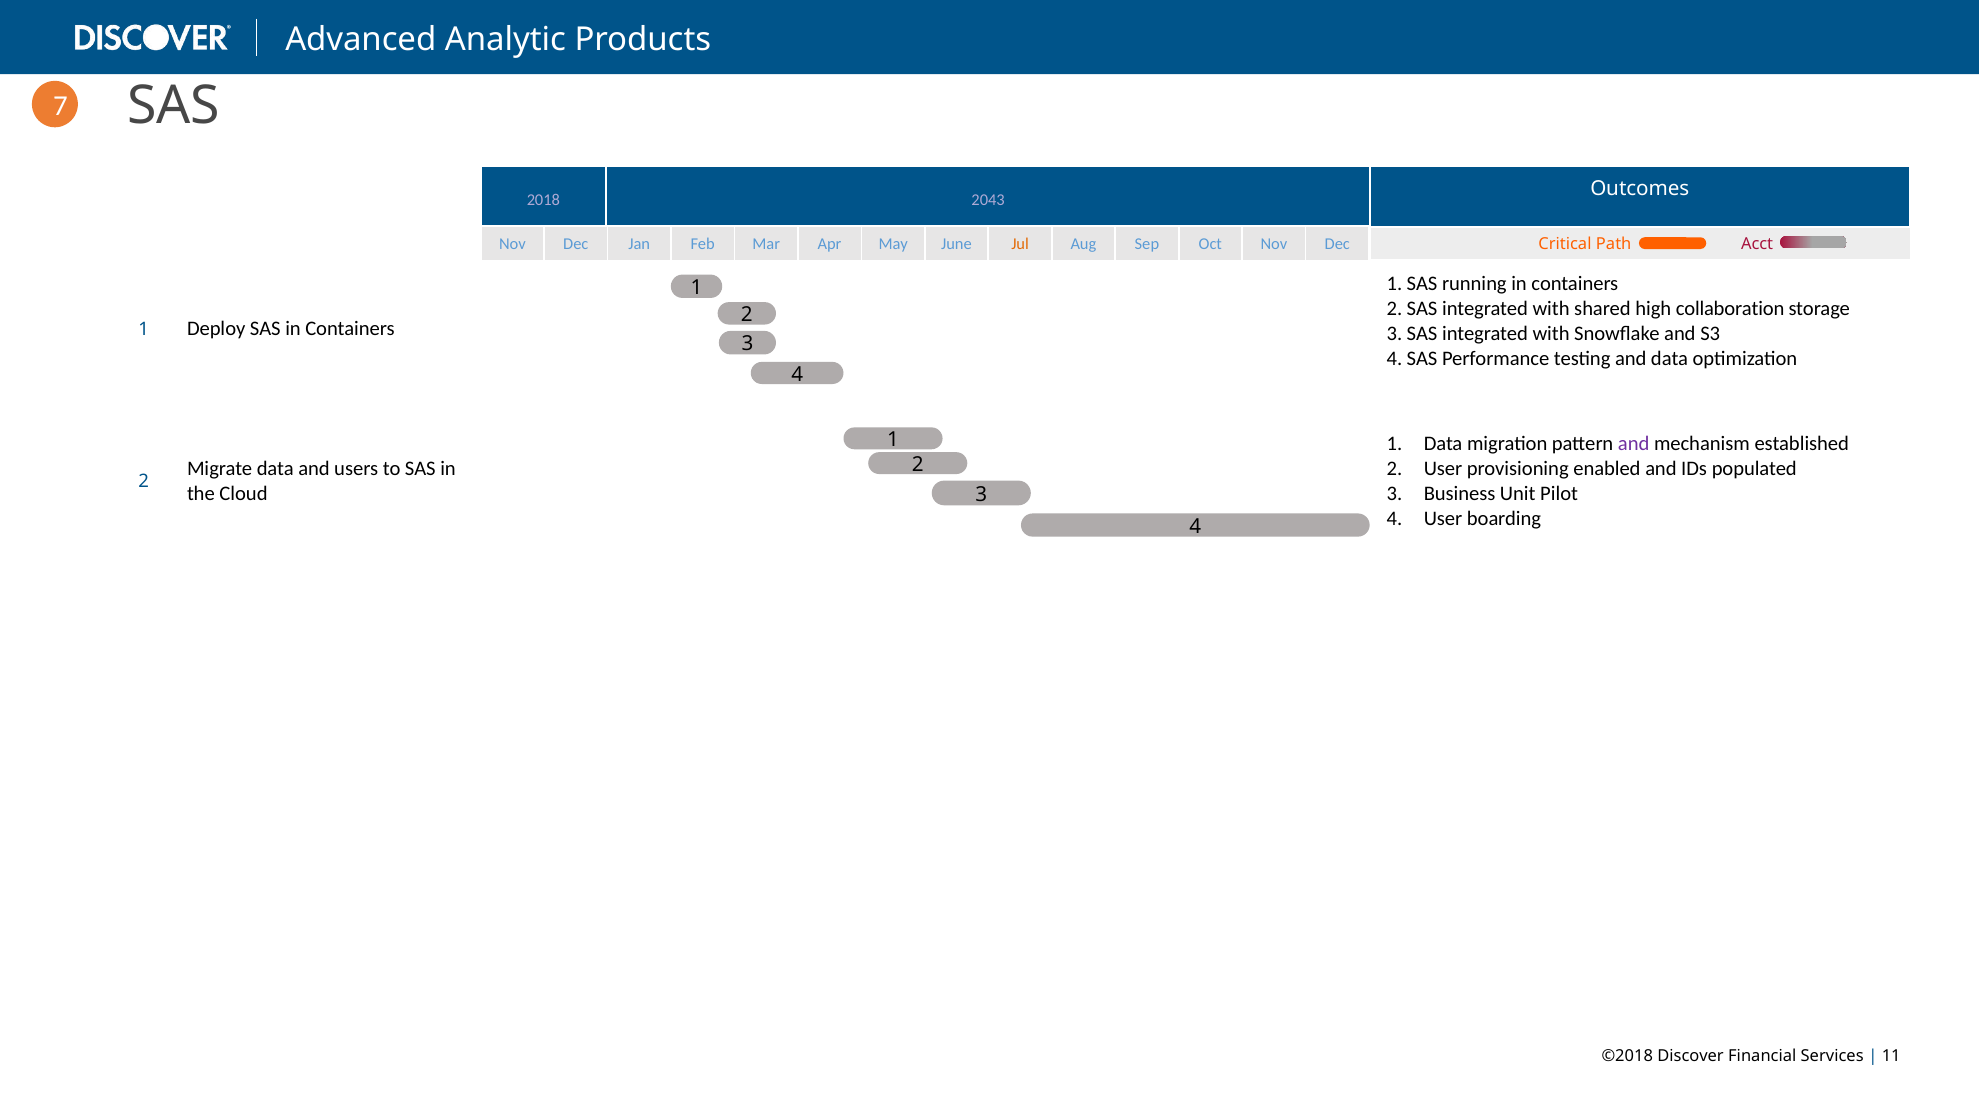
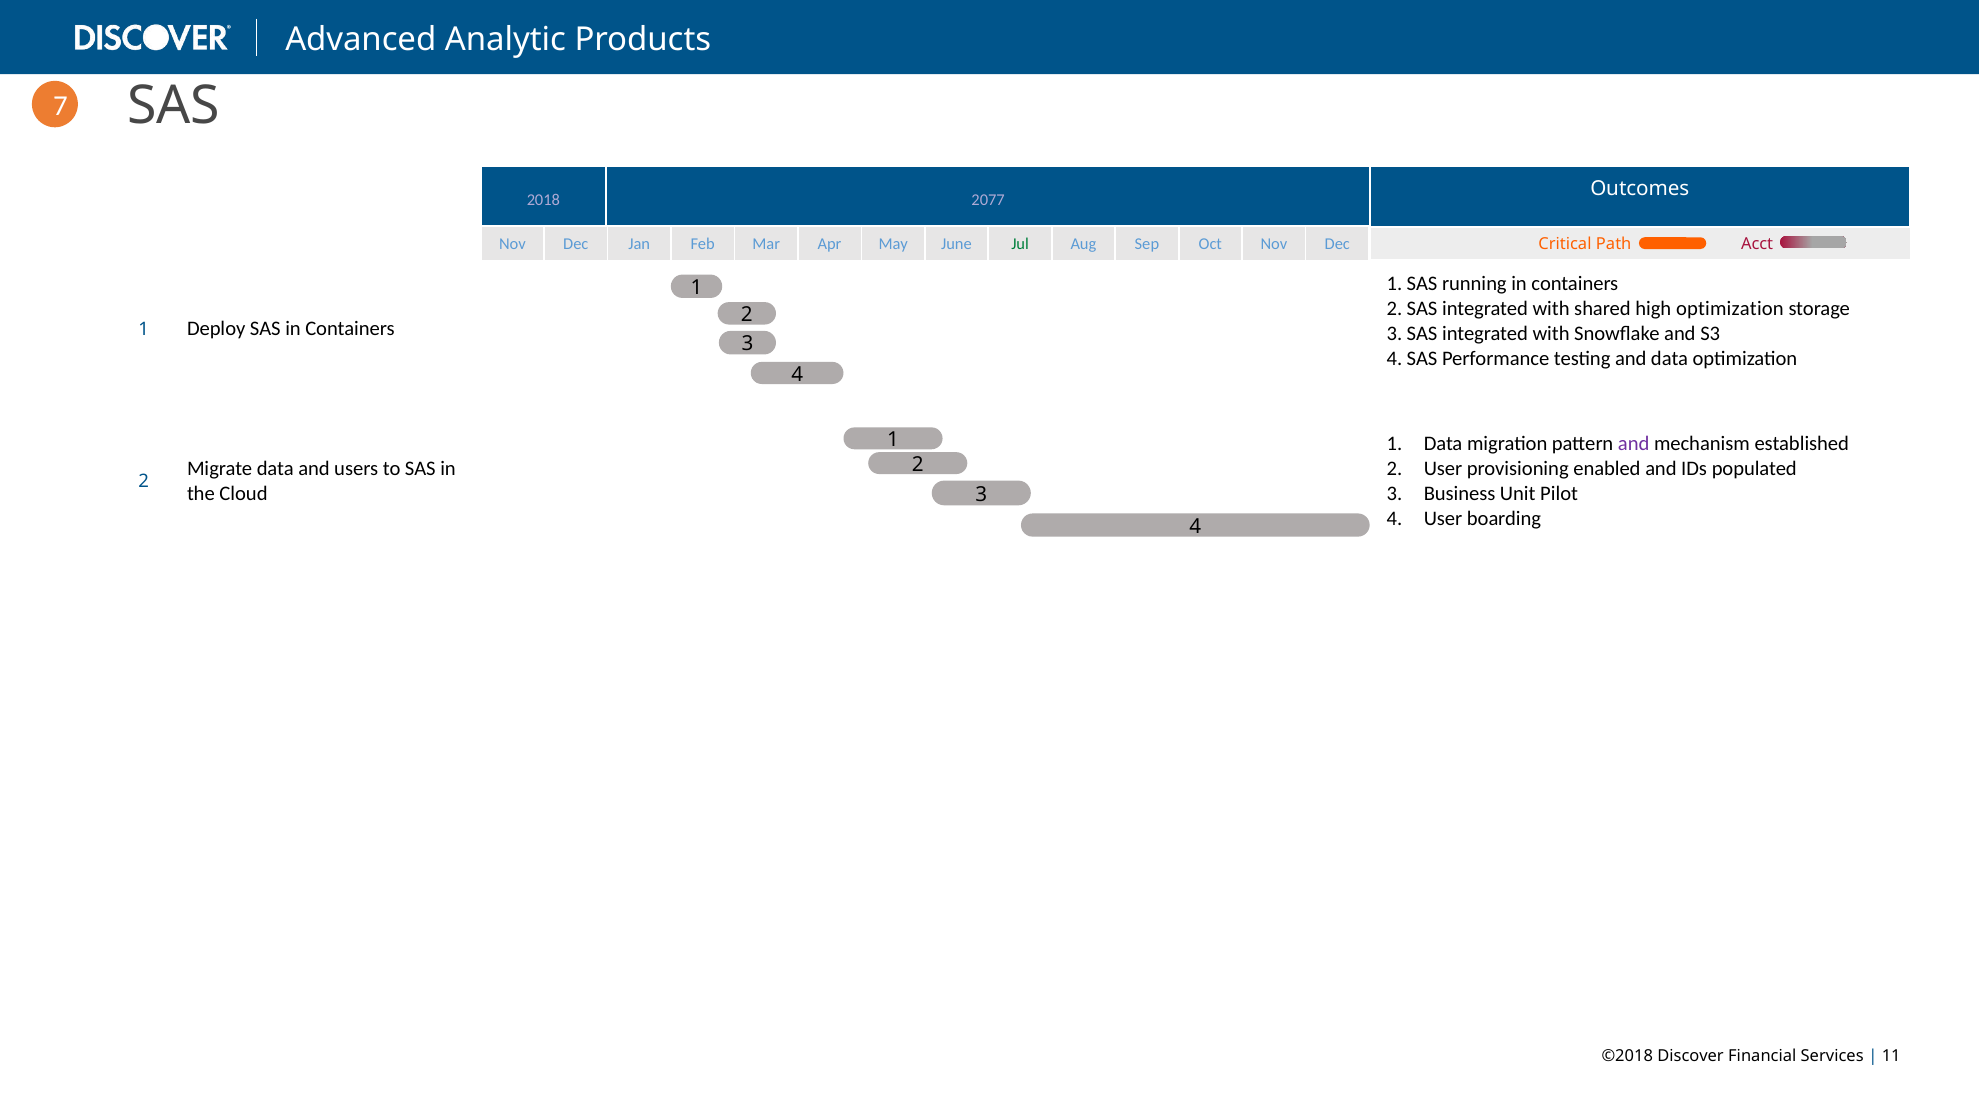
2043: 2043 -> 2077 (988, 200)
Jul colour: orange -> green (1020, 244)
high collaboration: collaboration -> optimization (1730, 309)
